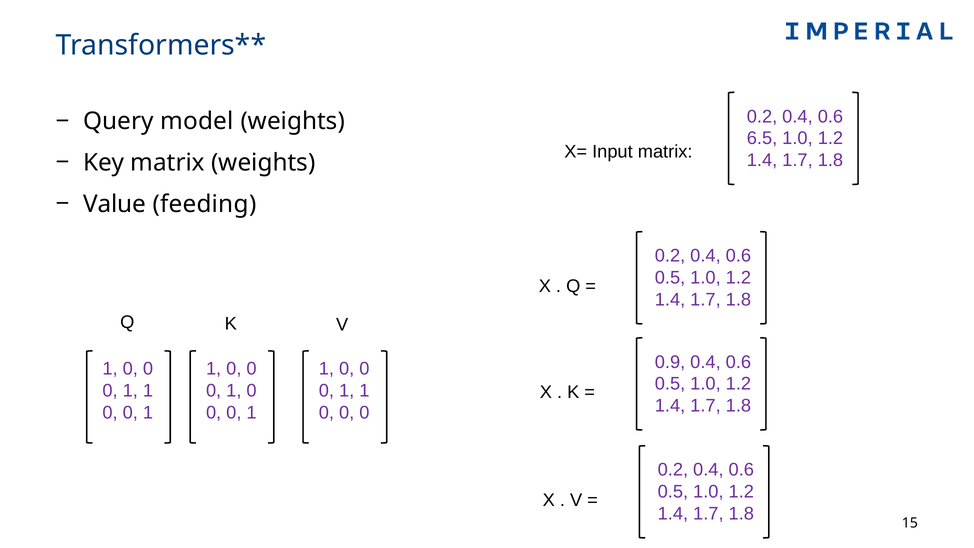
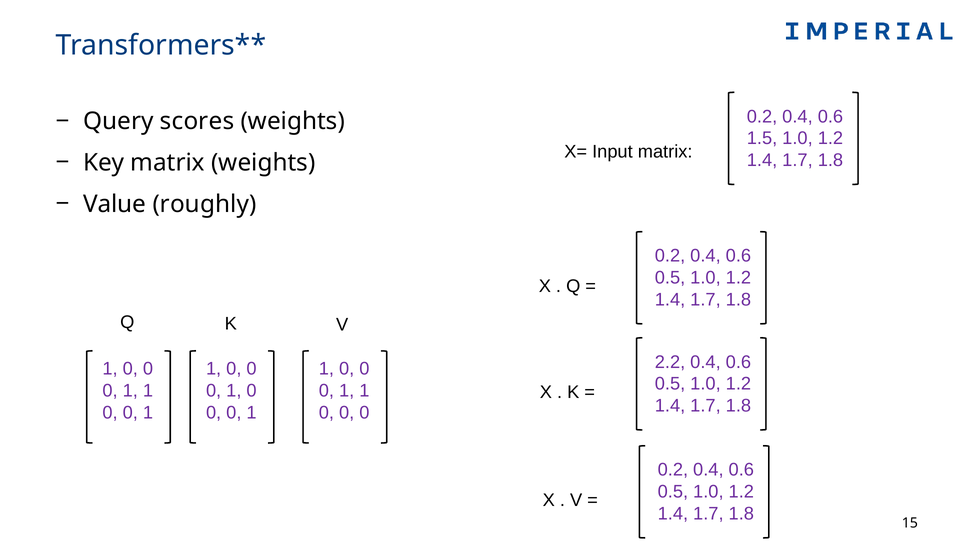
model: model -> scores (197, 121)
6.5: 6.5 -> 1.5 (762, 138)
feeding: feeding -> roughly (205, 204)
0.9: 0.9 -> 2.2 (670, 362)
